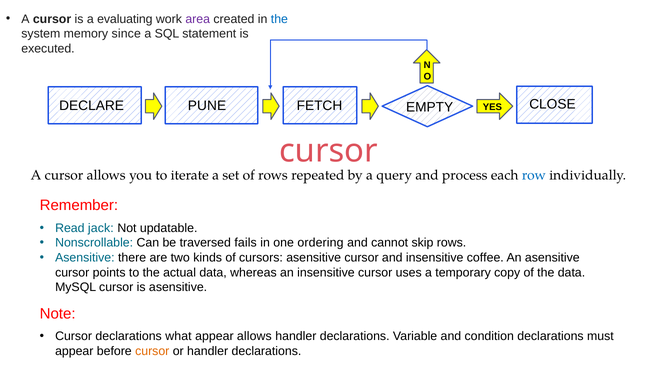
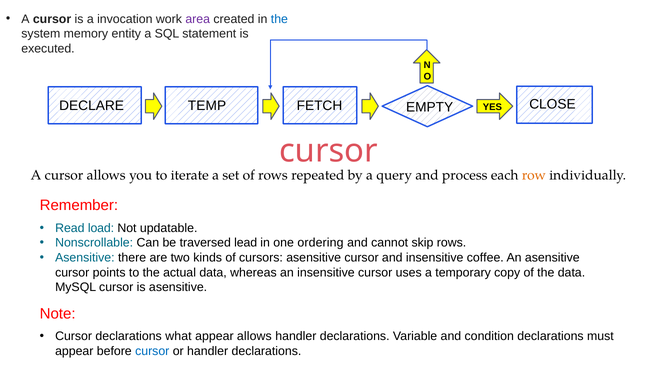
evaluating: evaluating -> invocation (125, 19)
since: since -> entity (126, 34)
PUNE: PUNE -> TEMP (207, 106)
row colour: blue -> orange (534, 175)
jack: jack -> load (101, 228)
fails: fails -> lead (246, 243)
cursor colour: orange -> blue (152, 351)
